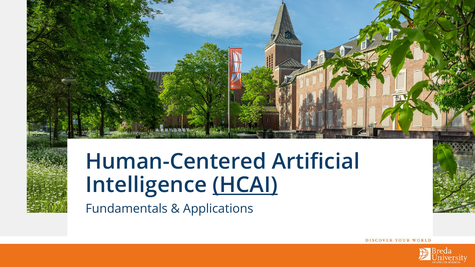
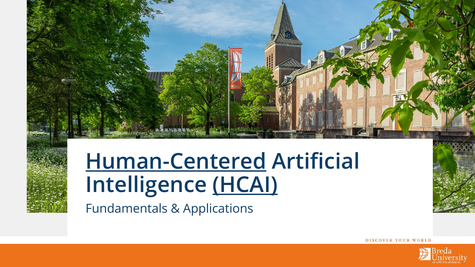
Human-Centered underline: none -> present (176, 162)
